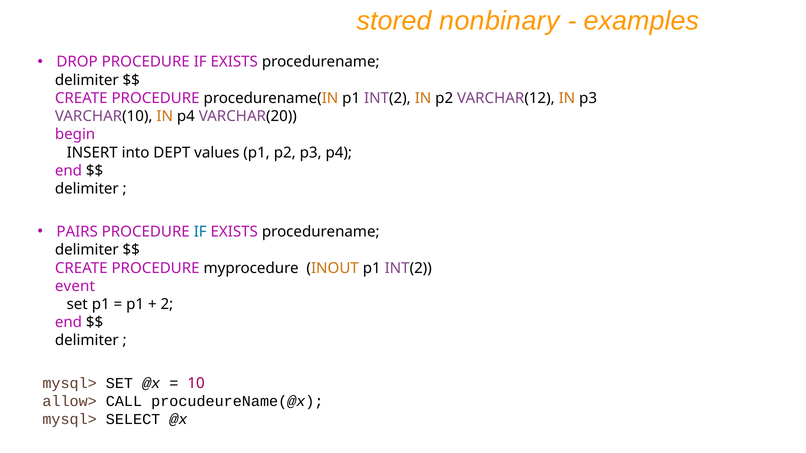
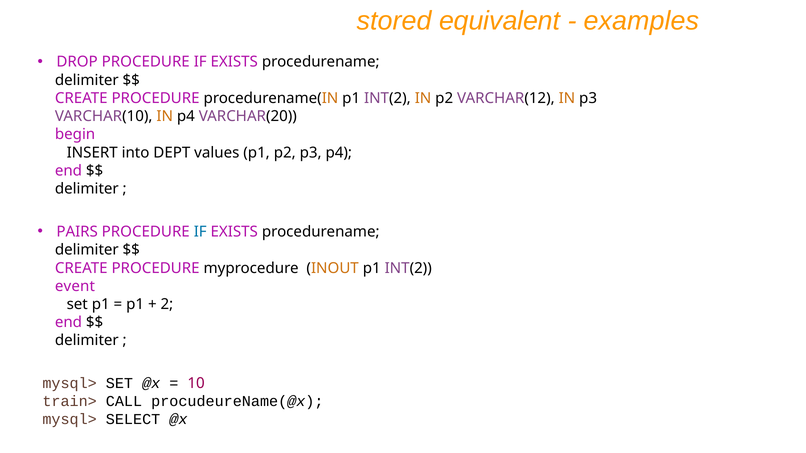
nonbinary: nonbinary -> equivalent (500, 21)
allow>: allow> -> train> (70, 402)
